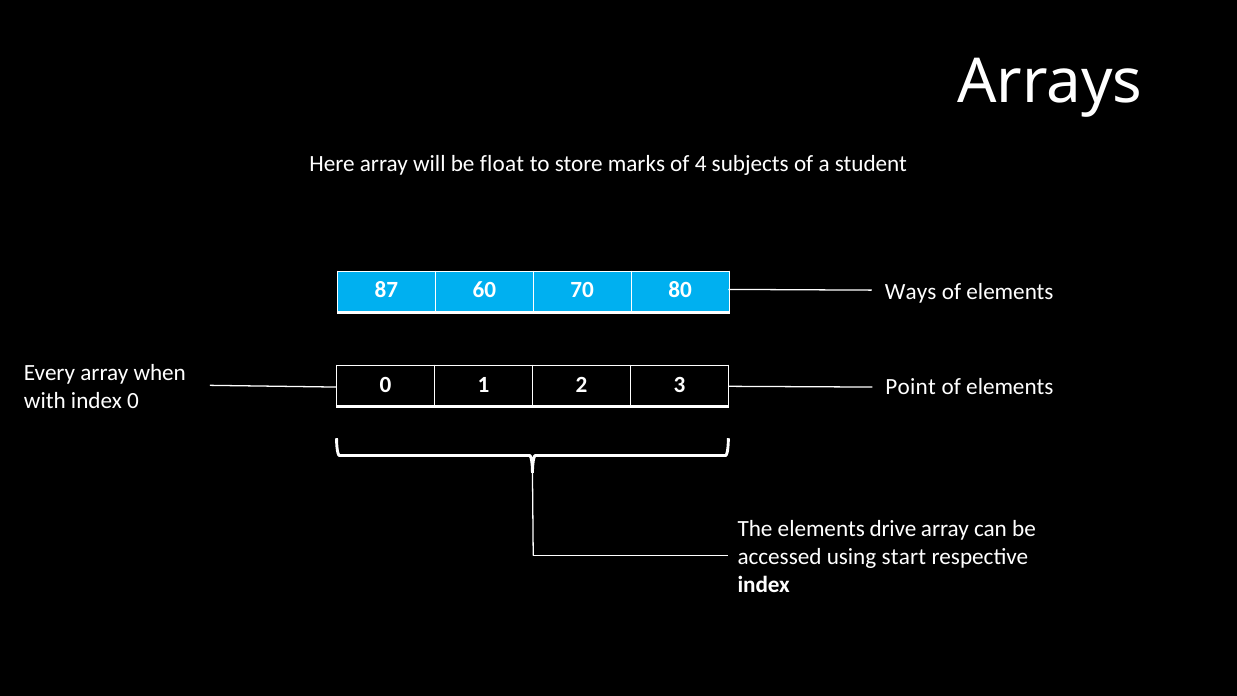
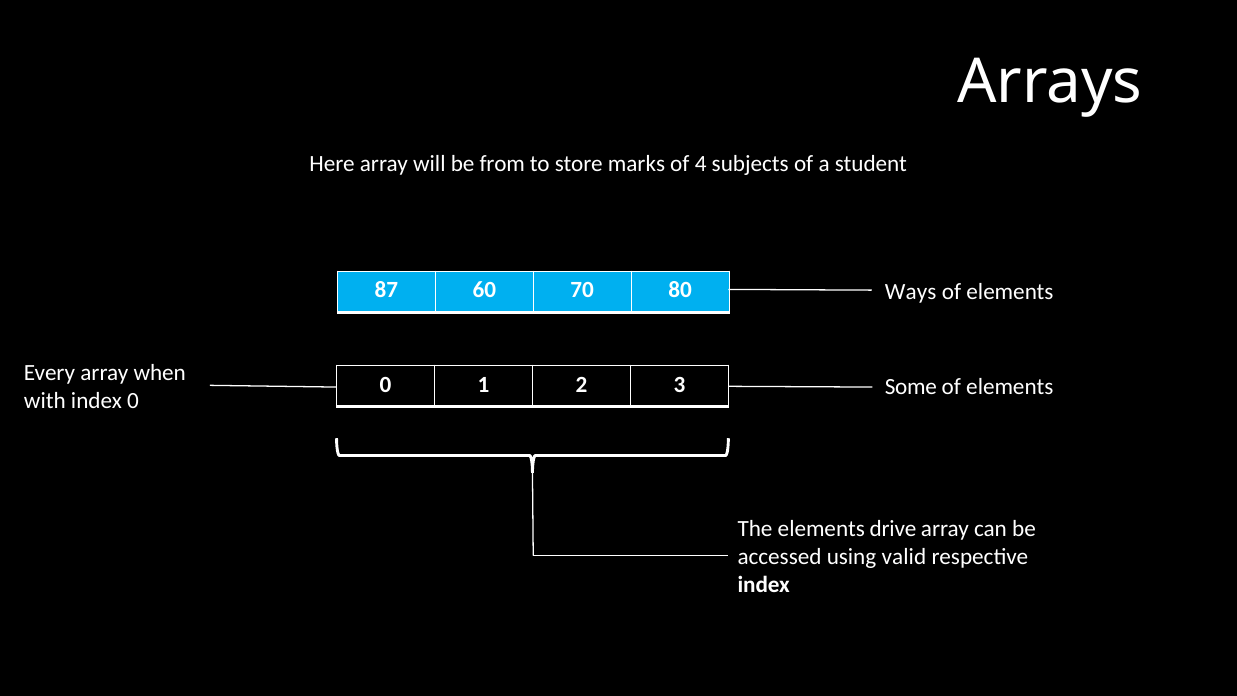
float: float -> from (502, 163)
Point: Point -> Some (911, 387)
start: start -> valid (904, 557)
